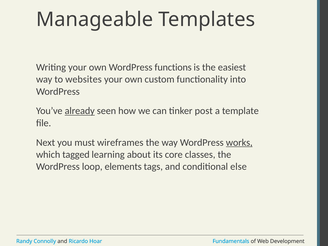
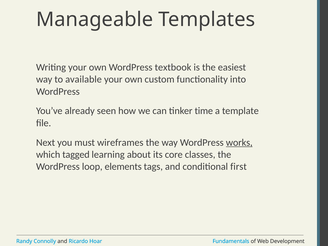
functions: functions -> textbook (173, 67)
websites: websites -> available (84, 79)
already underline: present -> none (80, 111)
post: post -> time (204, 111)
else: else -> first (239, 166)
